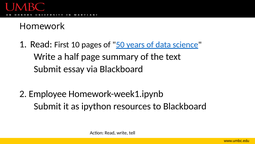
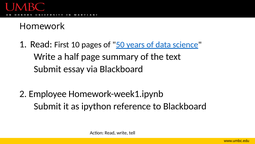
resources: resources -> reference (132, 106)
